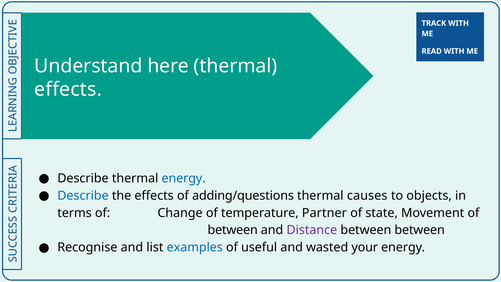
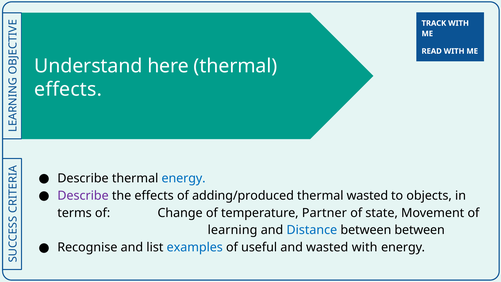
Describe colour: blue -> purple (83, 195)
adding/questions: adding/questions -> adding/produced (243, 195)
thermal causes: causes -> wasted (367, 195)
between: between -> learning (233, 230)
Distance colour: purple -> blue (312, 230)
wasted your: your -> with (365, 247)
